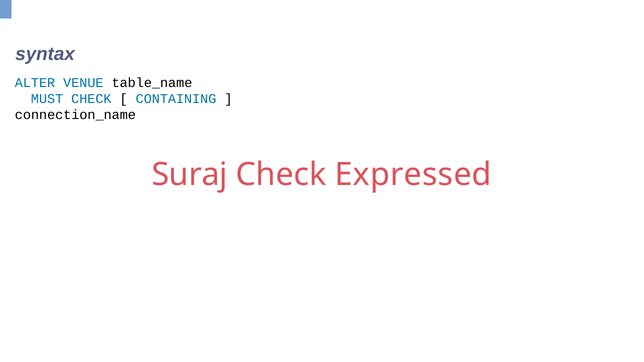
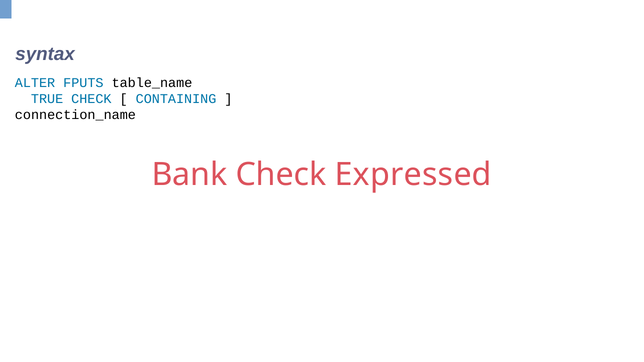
VENUE: VENUE -> FPUTS (83, 83)
MUST: MUST -> TRUE (47, 99)
Suraj: Suraj -> Bank (190, 175)
